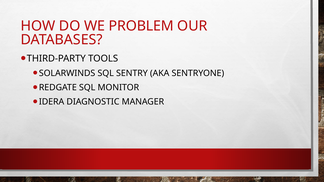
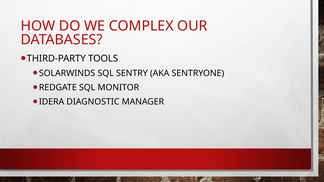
PROBLEM: PROBLEM -> COMPLEX (141, 26)
